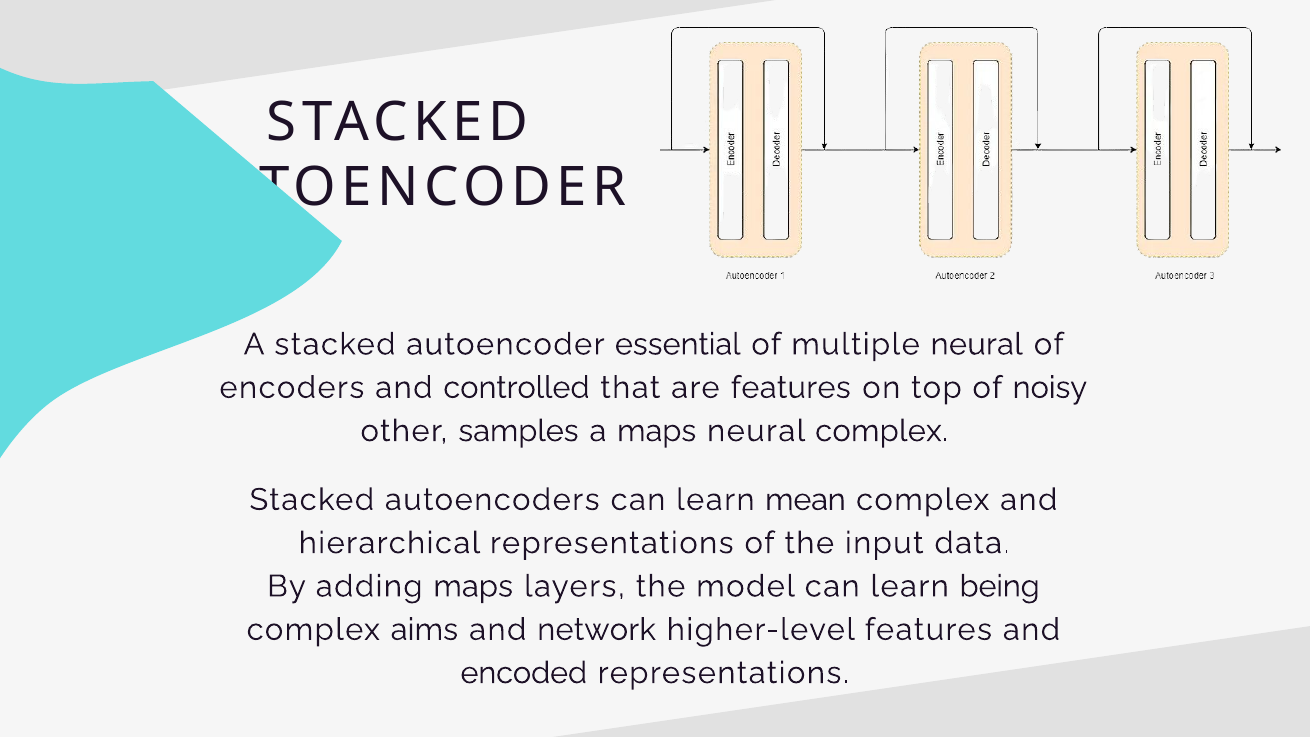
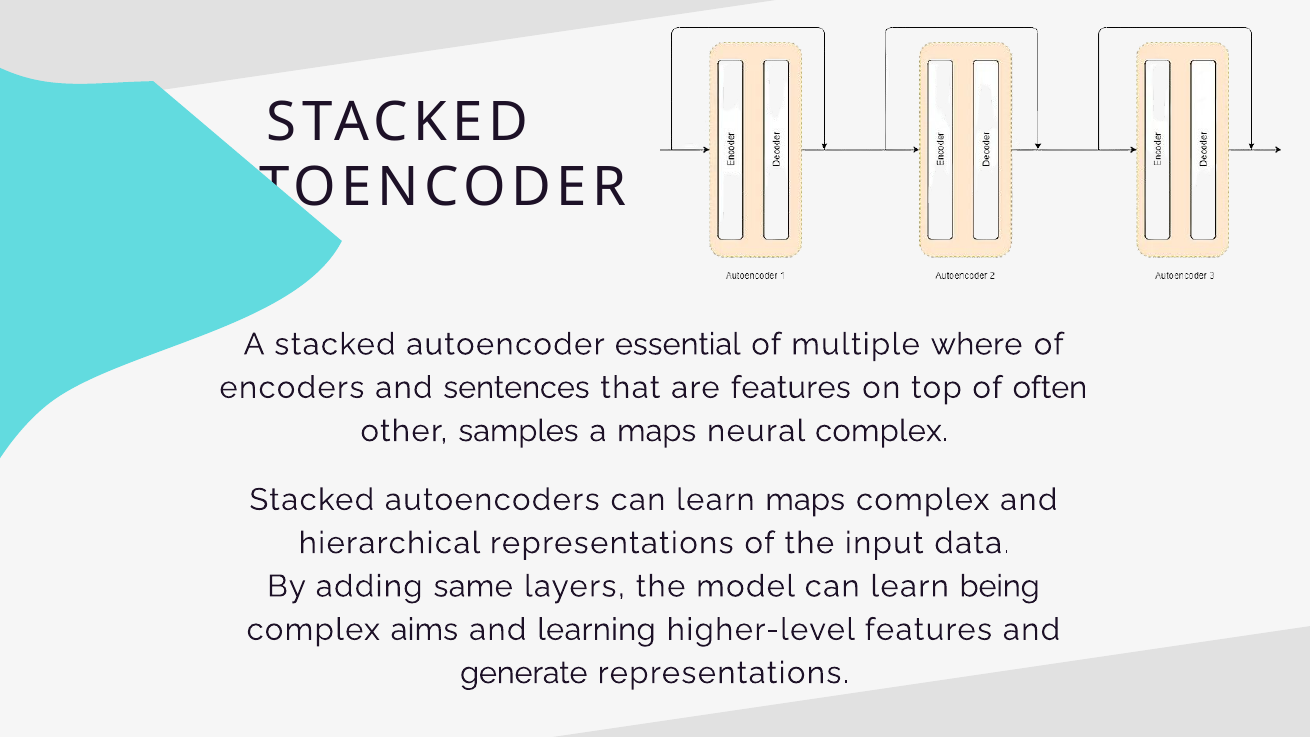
multiple neural: neural -> where (977, 344)
controlled: controlled -> sentences (516, 388)
noisy: noisy -> often (1050, 388)
learn mean: mean -> maps (805, 500)
maps: maps -> same (473, 586)
network: network -> learning (596, 629)
encoded: encoded -> generate (524, 673)
